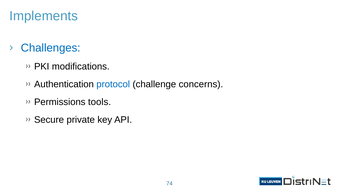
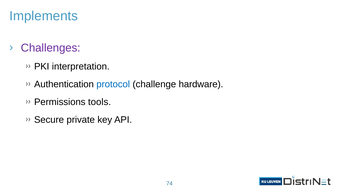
Challenges colour: blue -> purple (51, 48)
modifications: modifications -> interpretation (81, 66)
concerns: concerns -> hardware (201, 84)
